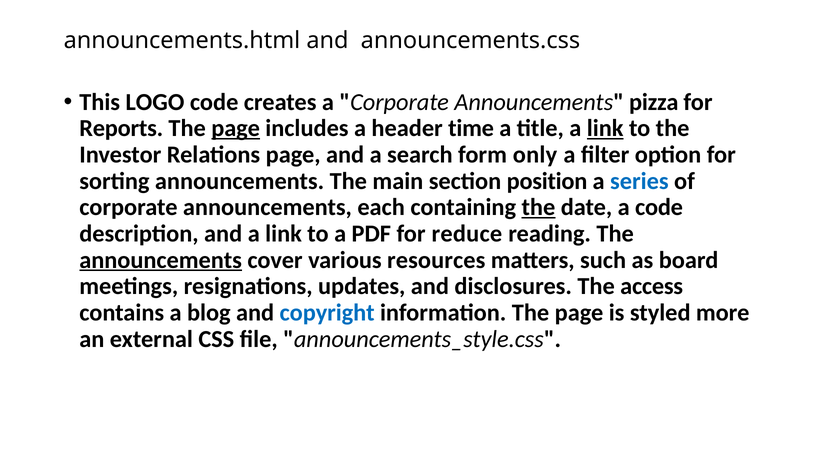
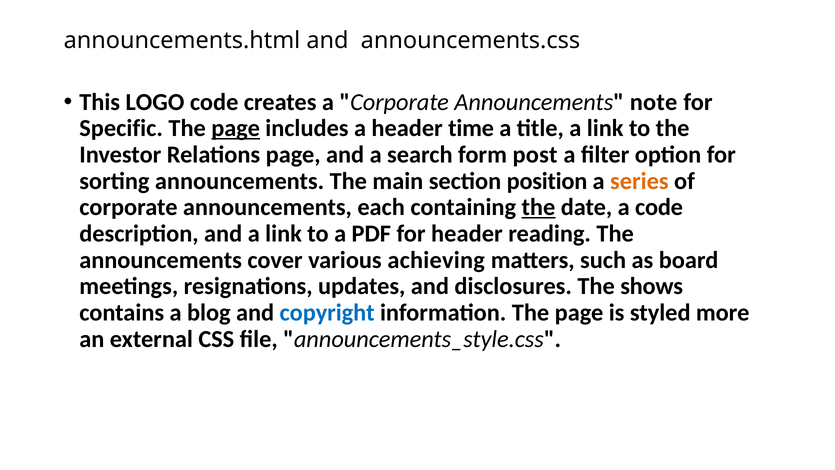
pizza: pizza -> note (654, 102)
Reports: Reports -> Specific (121, 128)
link underline: present -> none (605, 128)
only: only -> post (535, 155)
series colour: blue -> orange (639, 181)
for reduce: reduce -> header (467, 234)
announcements underline: present -> none (161, 260)
resources: resources -> achieving (436, 260)
access: access -> shows (652, 286)
